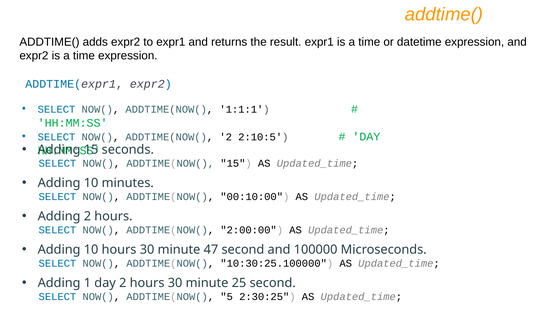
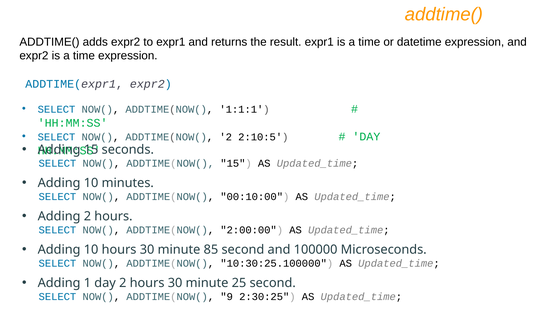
47: 47 -> 85 (211, 250)
5: 5 -> 9 (227, 297)
